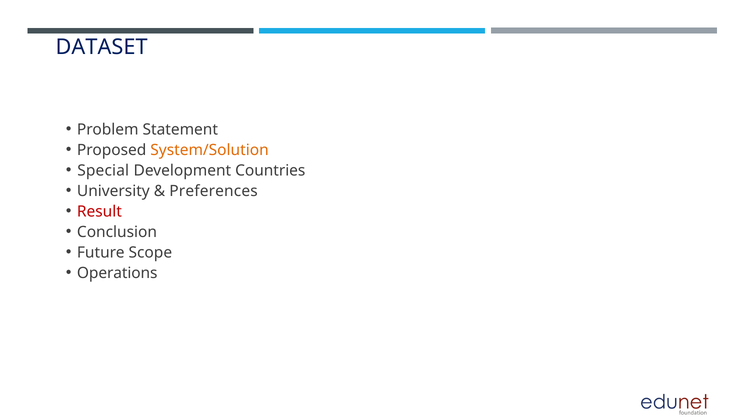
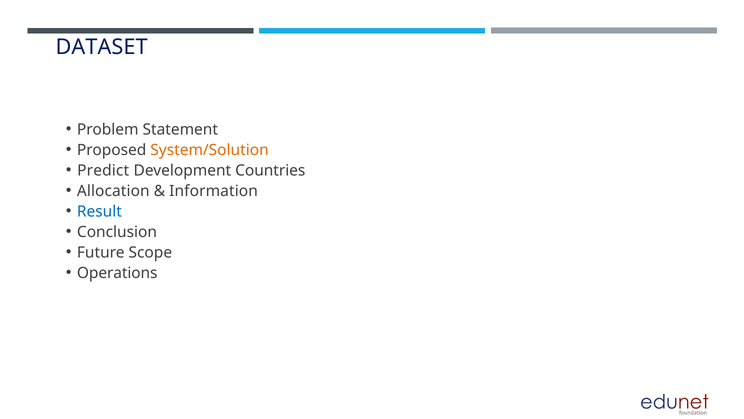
Special: Special -> Predict (103, 170)
University: University -> Allocation (113, 191)
Preferences: Preferences -> Information (214, 191)
Result colour: red -> blue (99, 211)
